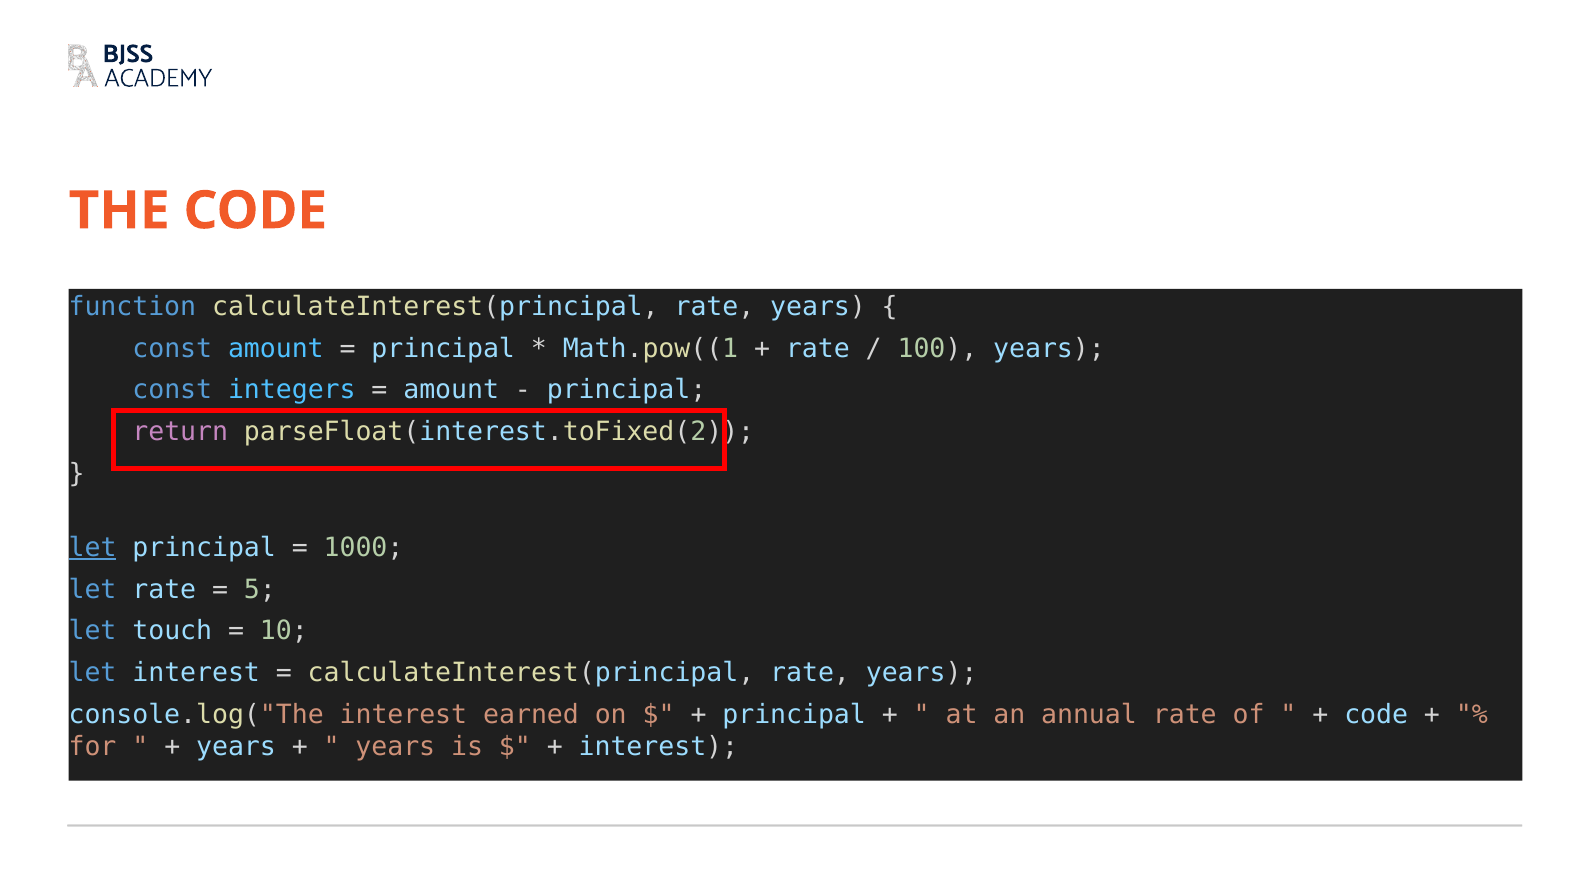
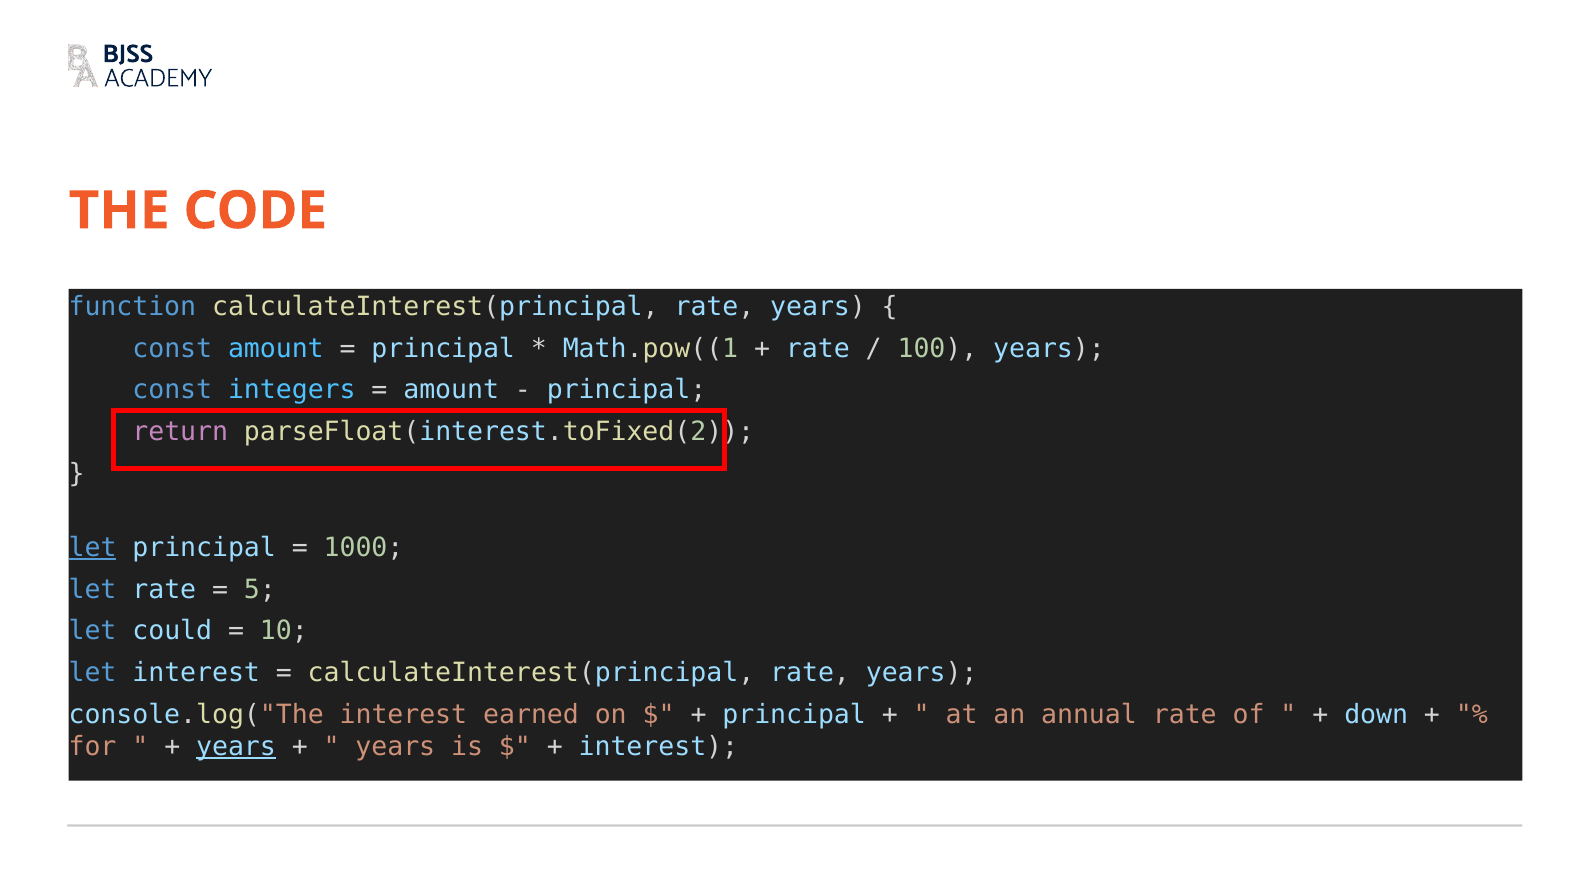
touch: touch -> could (172, 632)
code: code -> down (1376, 715)
years underline: none -> present (236, 747)
